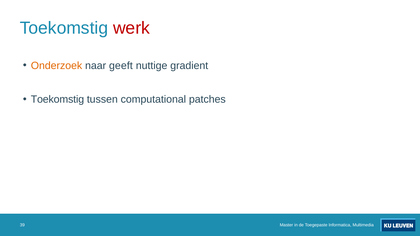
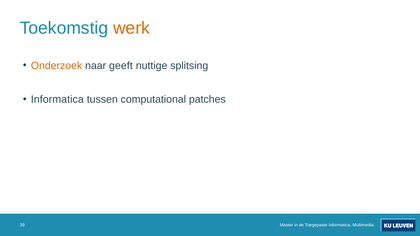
werk colour: red -> orange (131, 28)
gradient: gradient -> splitsing (189, 66)
Toekomstig: Toekomstig -> Informatica (57, 100)
